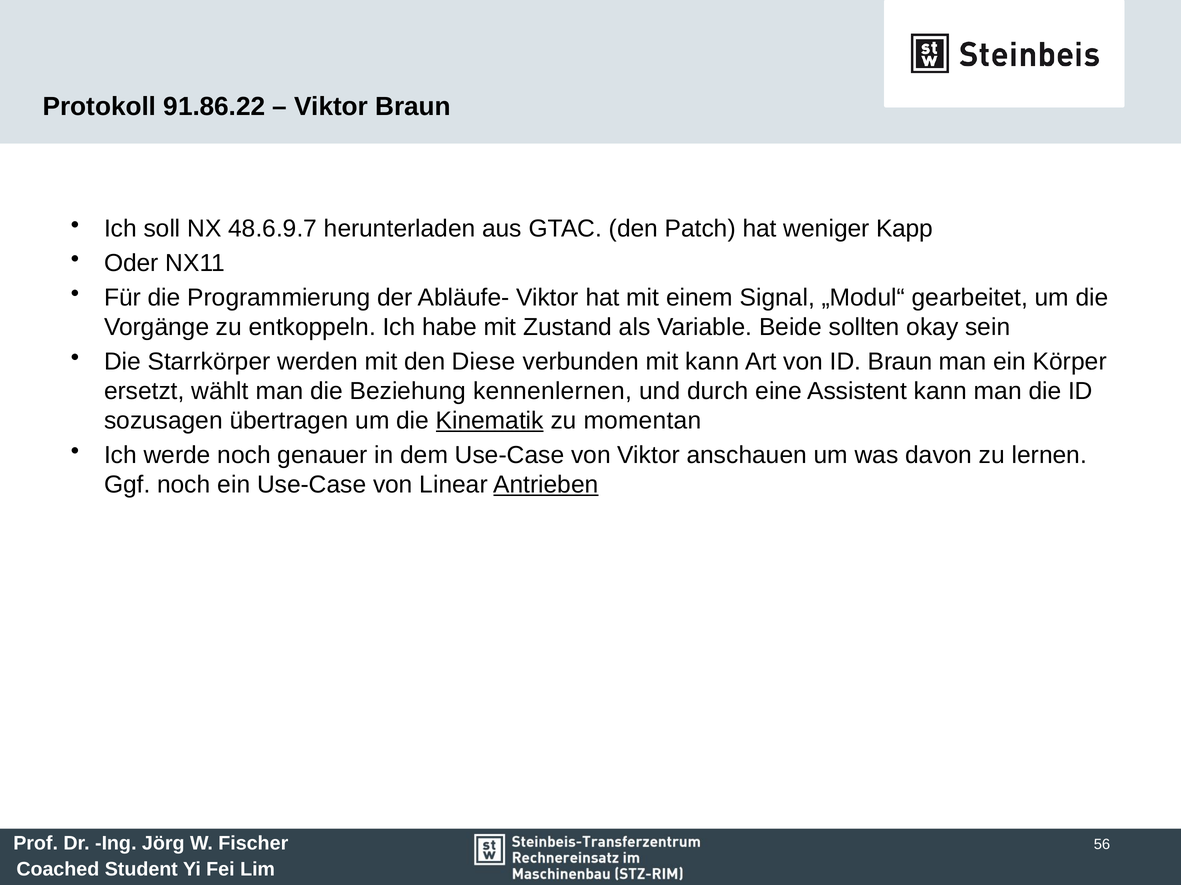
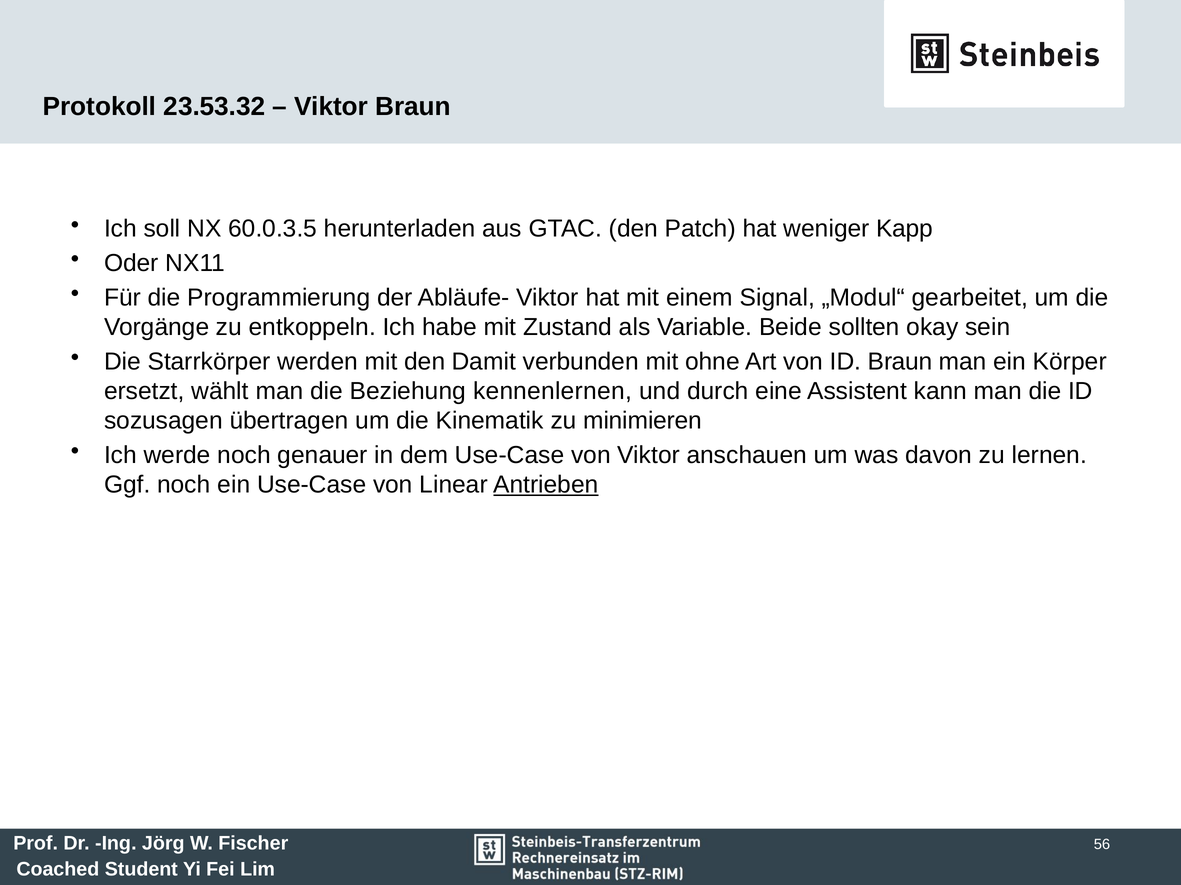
91.86.22: 91.86.22 -> 23.53.32 (214, 107)
48.6.9.7: 48.6.9.7 -> 60.0.3.5 (273, 229)
Diese: Diese -> Damit (484, 362)
mit kann: kann -> ohne (712, 362)
Kinematik underline: present -> none (490, 421)
momentan: momentan -> minimieren (643, 421)
